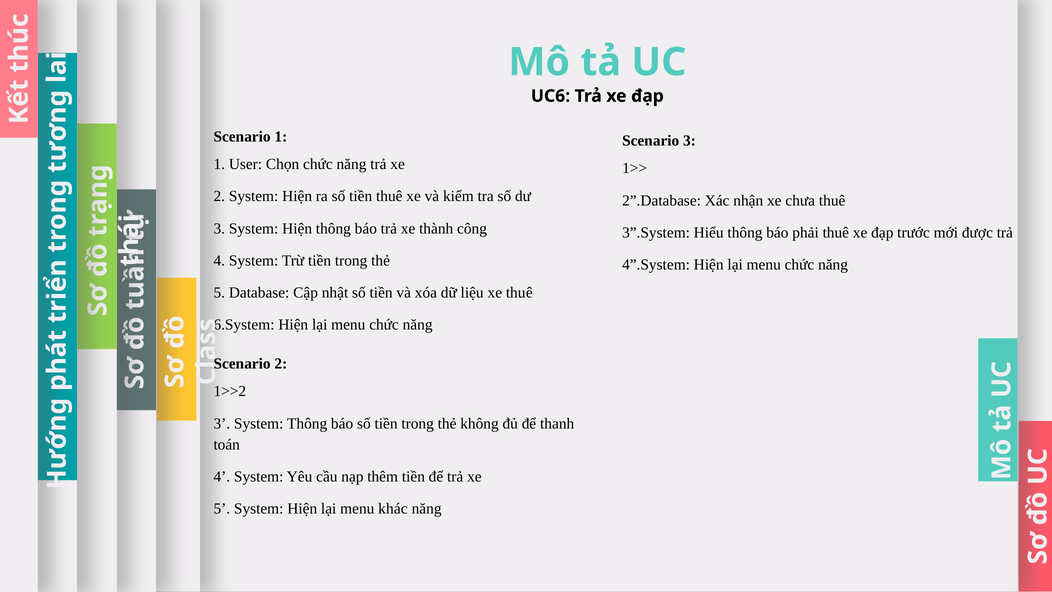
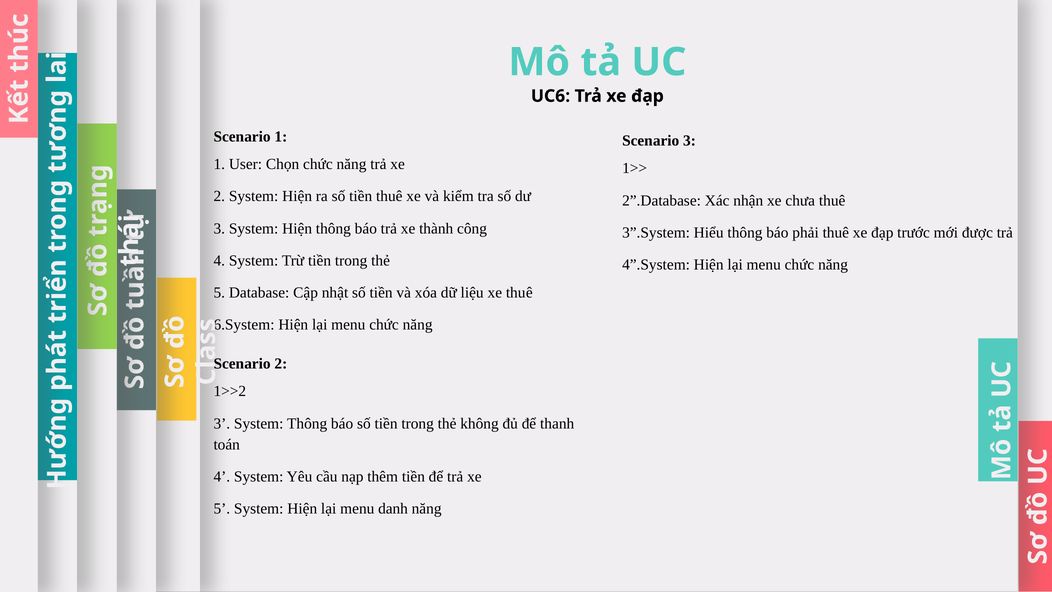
khác: khác -> danh (393, 509)
